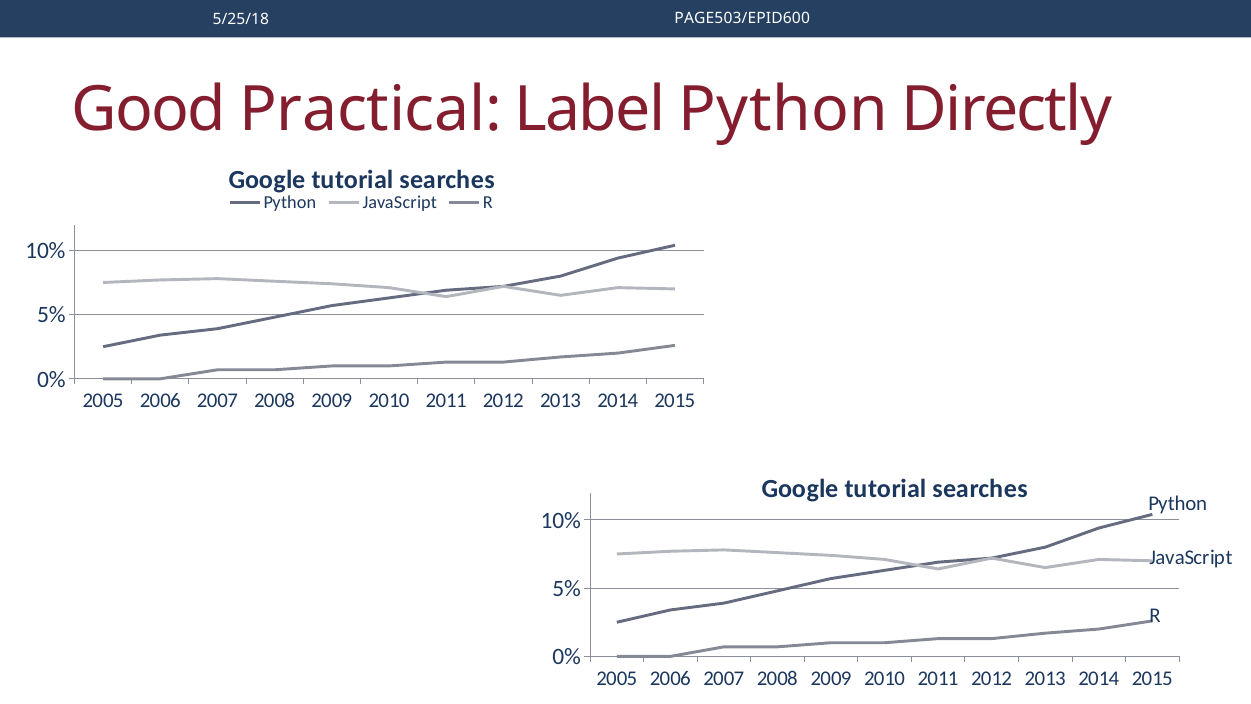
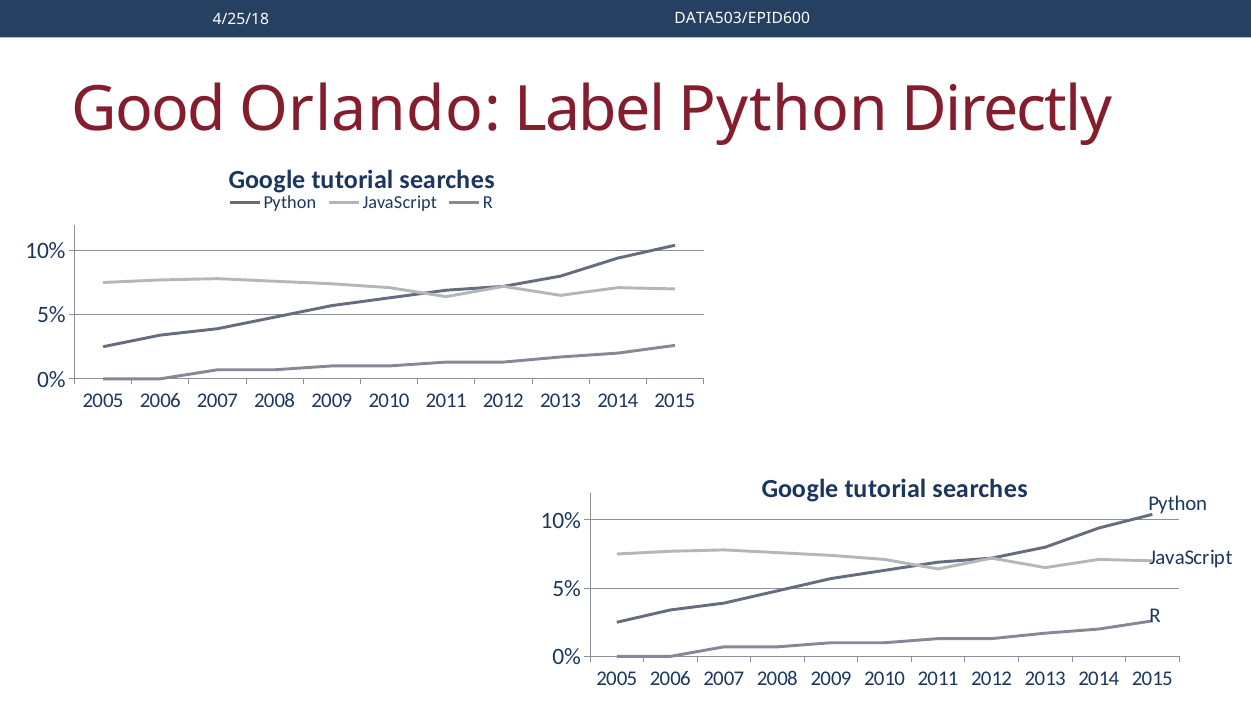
PAGE503/EPID600: PAGE503/EPID600 -> DATA503/EPID600 (742, 19)
5/25/18: 5/25/18 -> 4/25/18 (241, 20)
Practical: Practical -> Orlando (370, 110)
